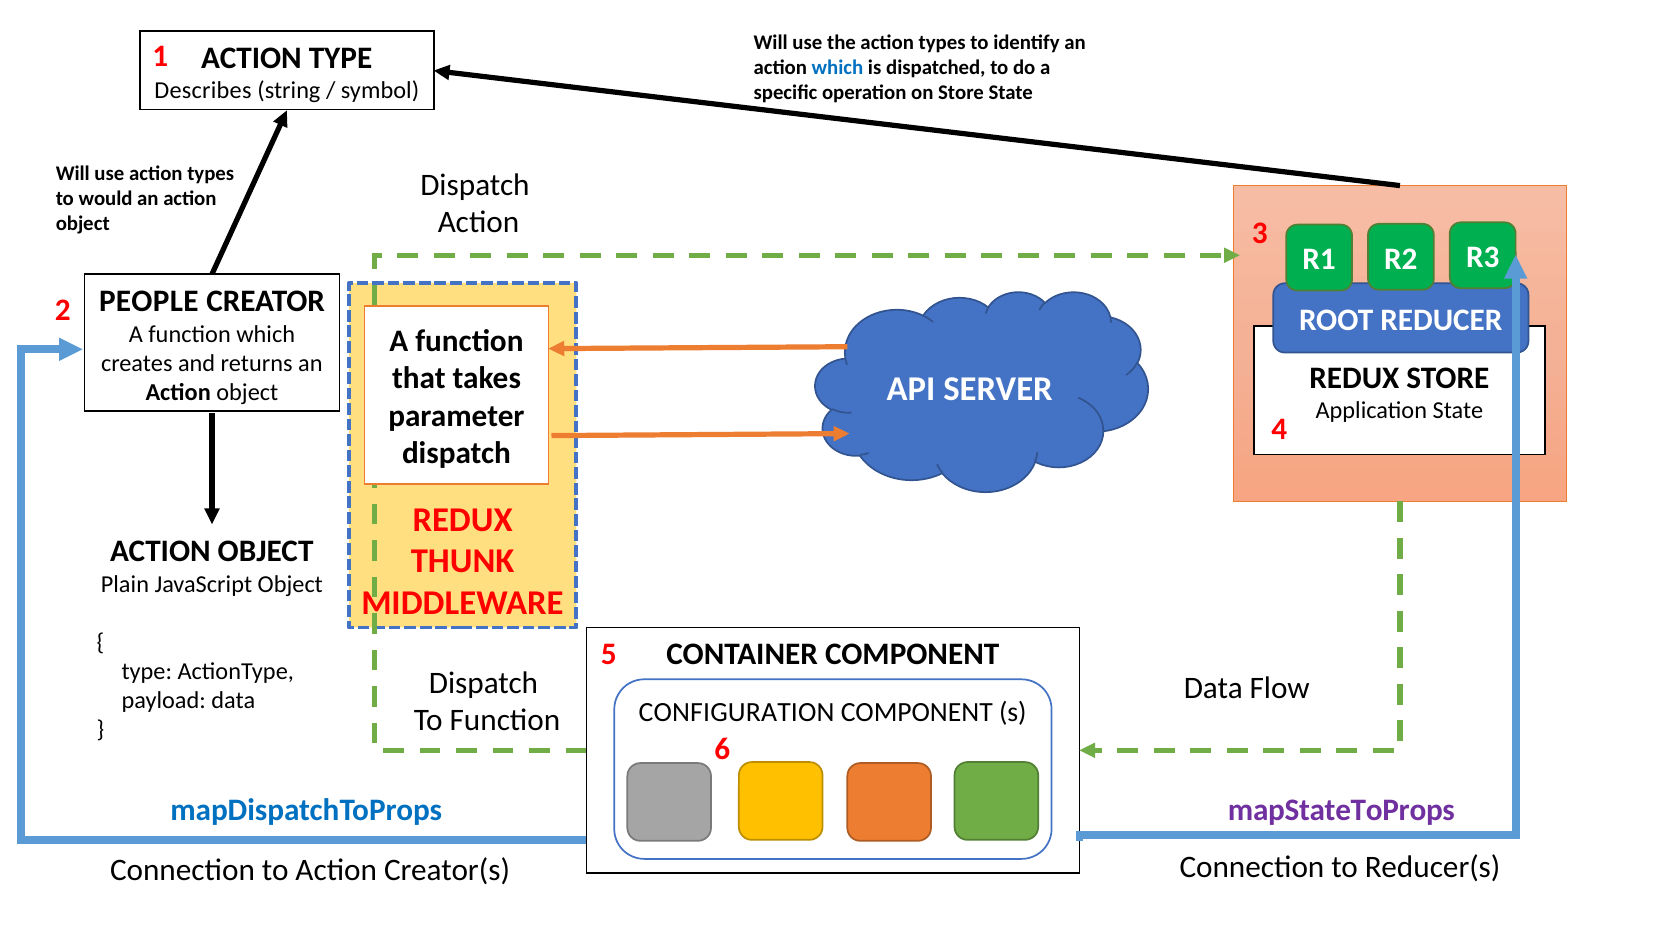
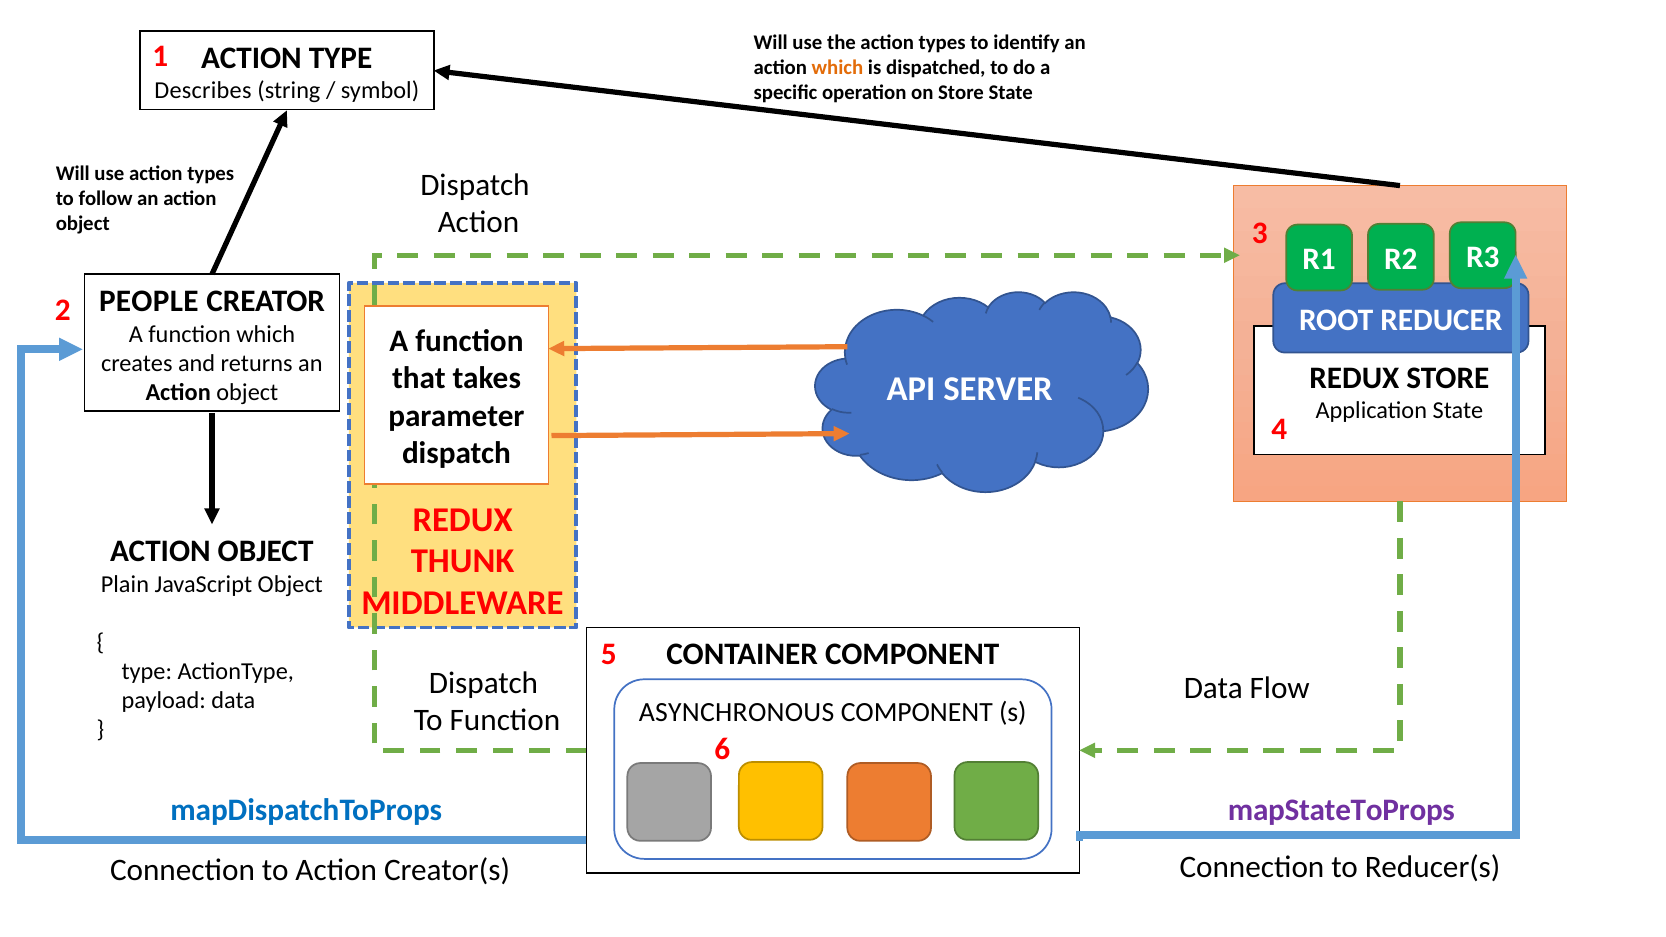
which colour: blue -> orange (838, 67)
would: would -> follow (106, 198)
CONFIGURATION: CONFIGURATION -> ASYNCHRONOUS (737, 713)
